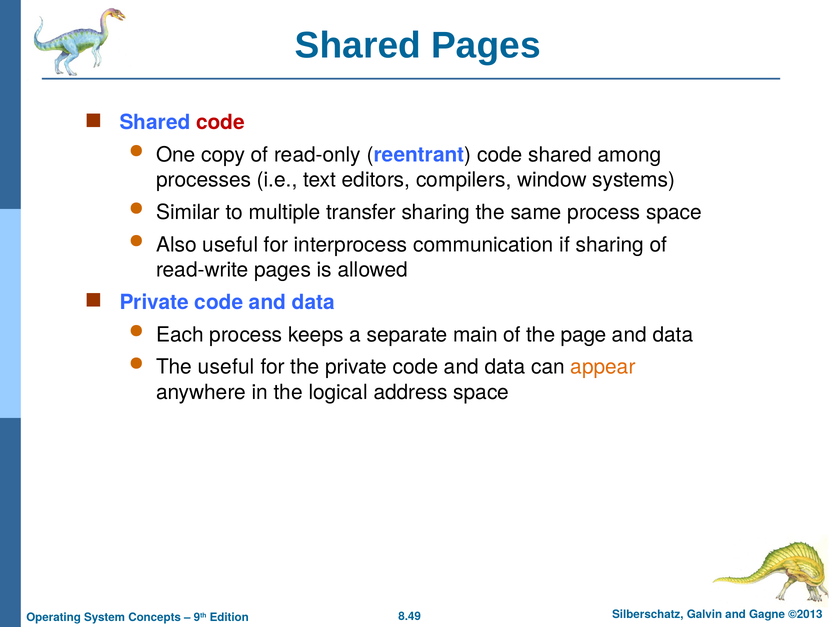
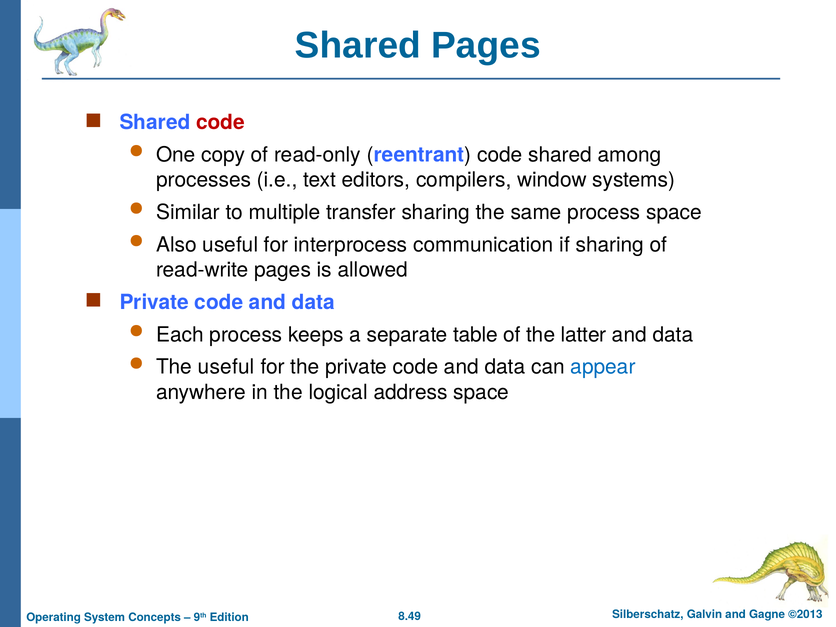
main: main -> table (475, 335)
page: page -> latter (584, 335)
appear colour: orange -> blue (603, 367)
